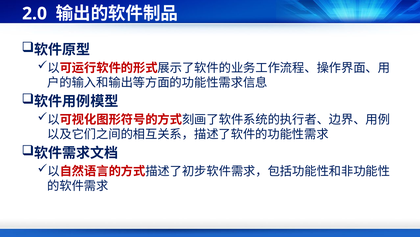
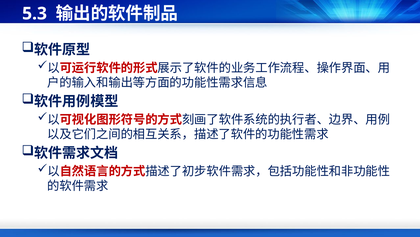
2.0: 2.0 -> 5.3 (35, 14)
